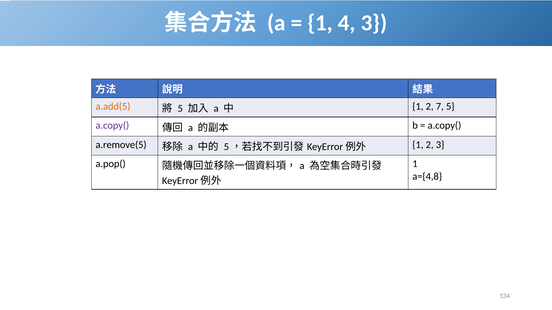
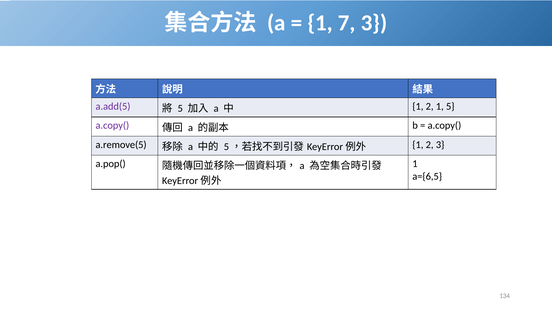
4: 4 -> 7 (347, 23)
a.add(5 colour: orange -> purple (113, 107)
2 7: 7 -> 1 (440, 107)
a={4,8: a={4,8 -> a={6,5 (427, 177)
